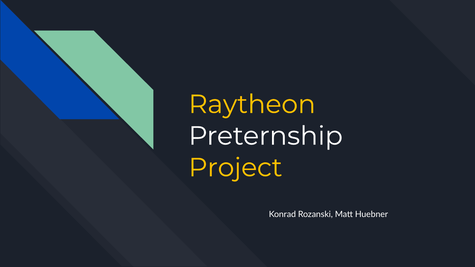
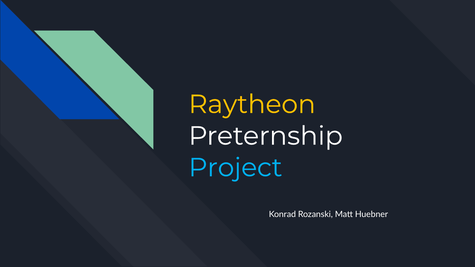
Project colour: yellow -> light blue (235, 168)
